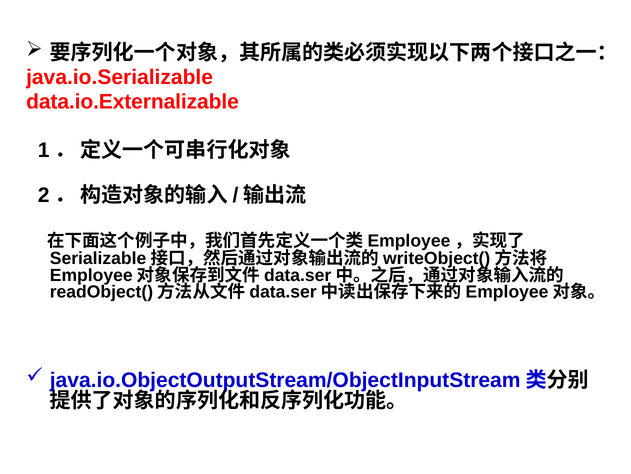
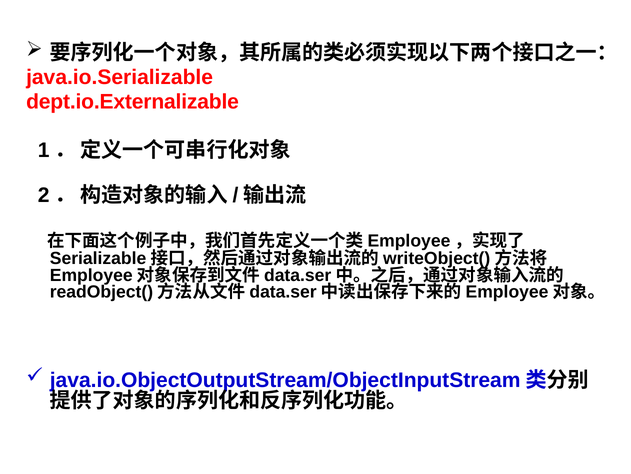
data.io.Externalizable: data.io.Externalizable -> dept.io.Externalizable (133, 101)
